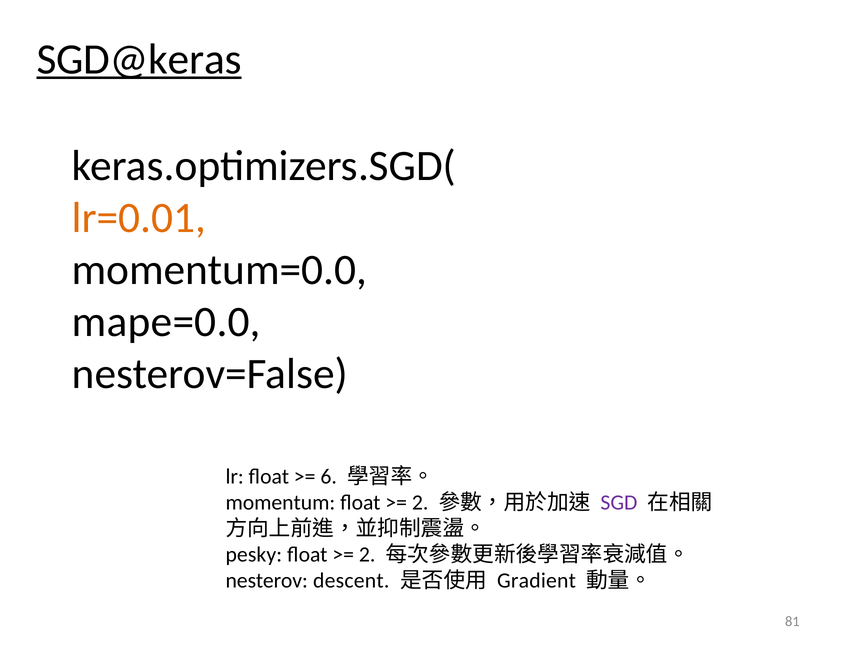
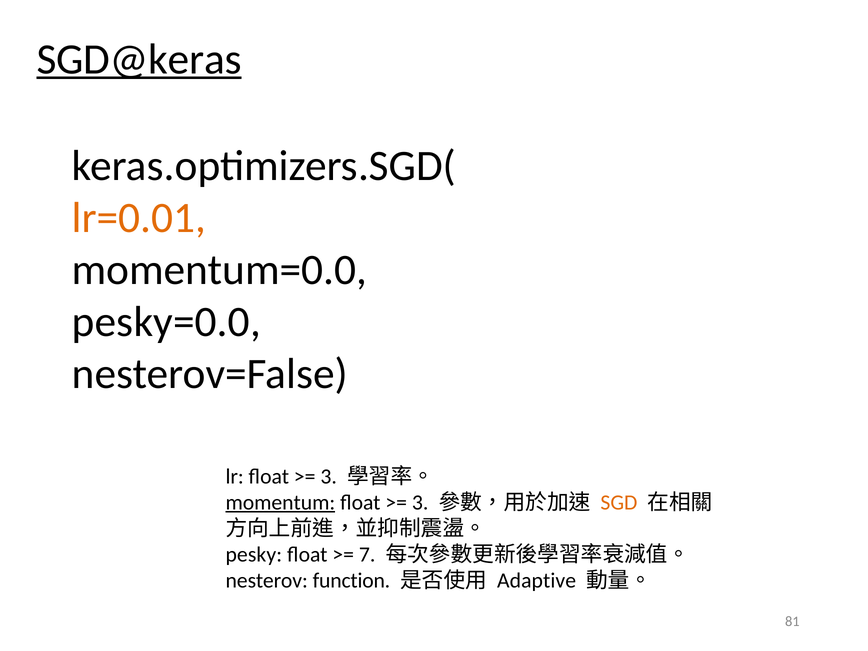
mape=0.0: mape=0.0 -> pesky=0.0 (166, 322)
6: 6 -> 3 (329, 476)
momentum underline: none -> present (280, 502)
2: 2 -> 3 (420, 502)
SGD colour: purple -> orange (619, 502)
2: 2 -> 7 (367, 555)
descent: descent -> function (351, 581)
Gradient: Gradient -> Adaptive (537, 581)
